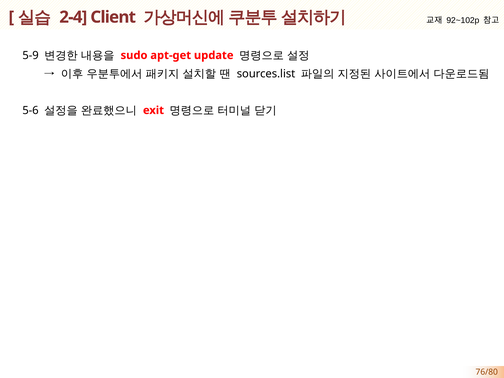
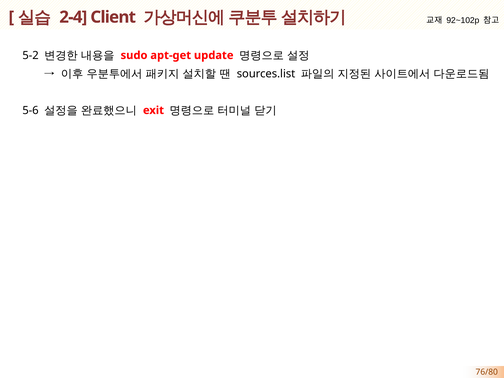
5-9: 5-9 -> 5-2 (31, 55)
